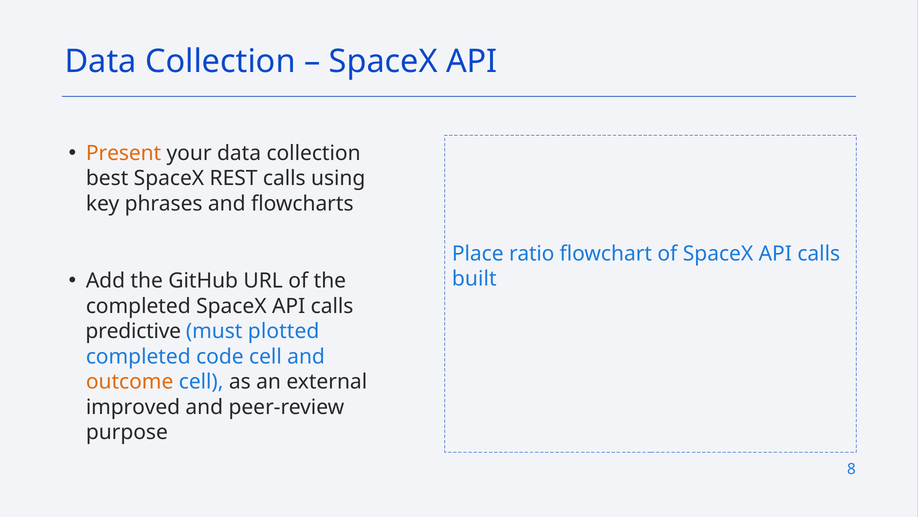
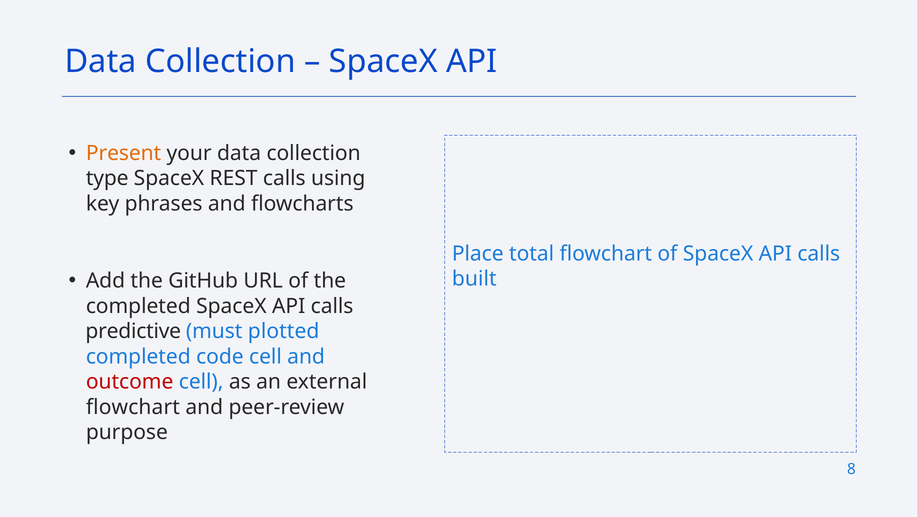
best: best -> type (107, 178)
ratio: ratio -> total (532, 253)
outcome colour: orange -> red (130, 382)
improved: improved -> flowchart (133, 407)
